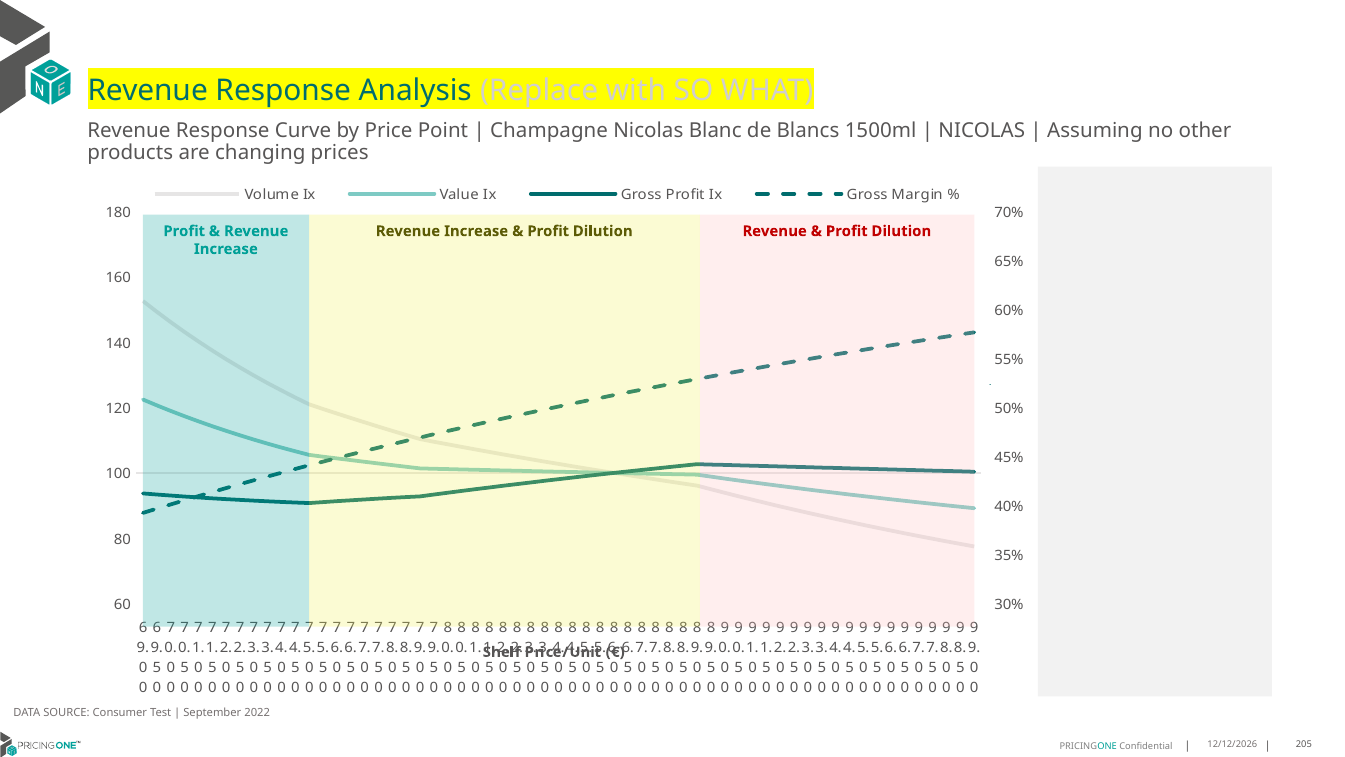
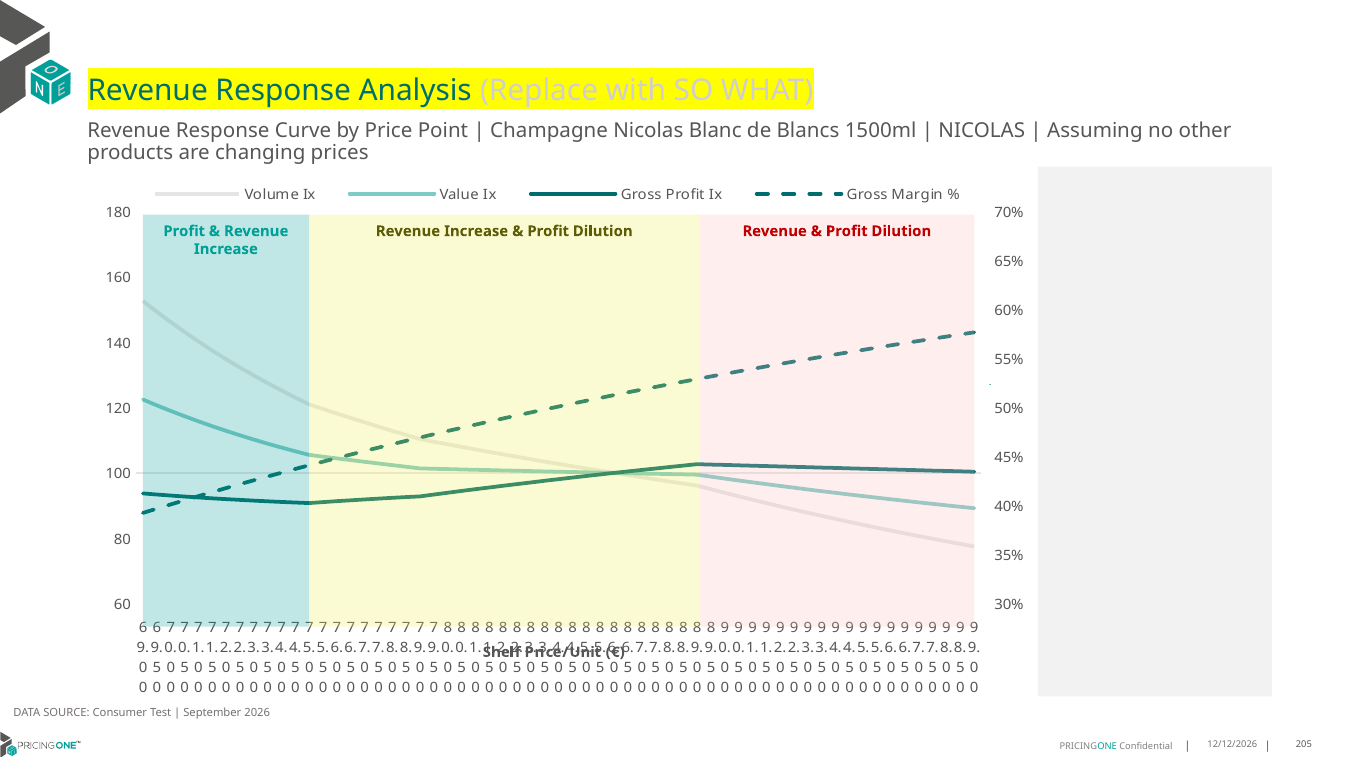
2022: 2022 -> 2026 (257, 713)
